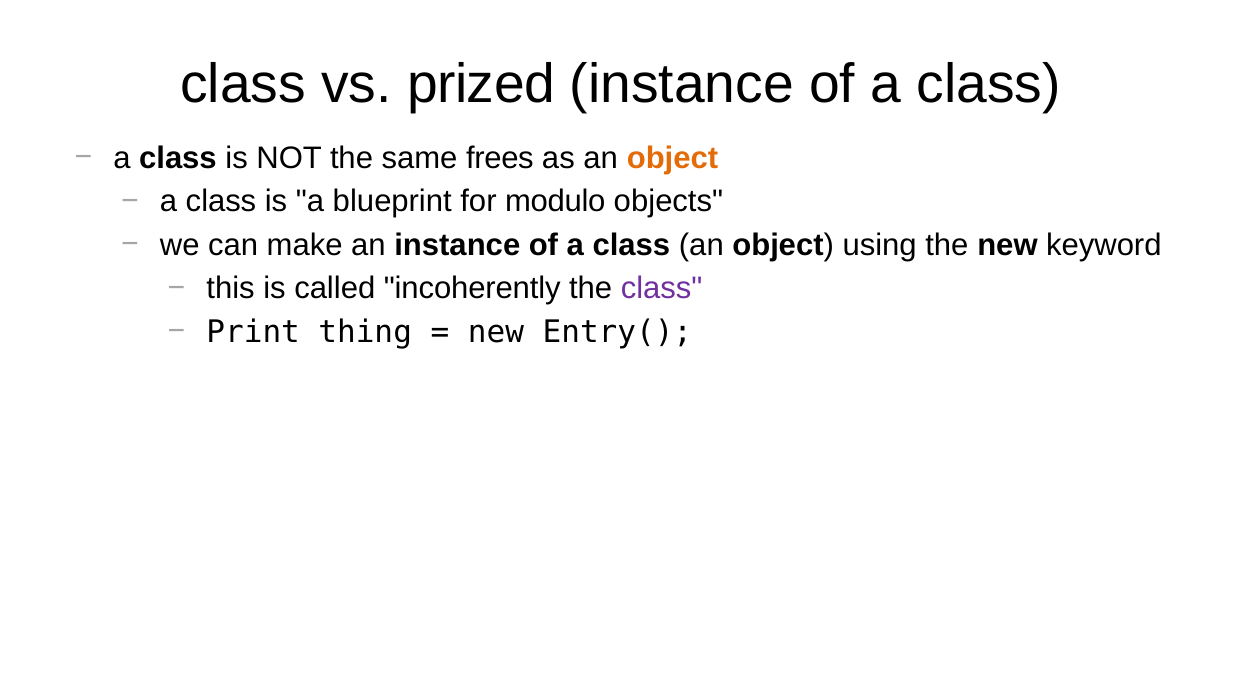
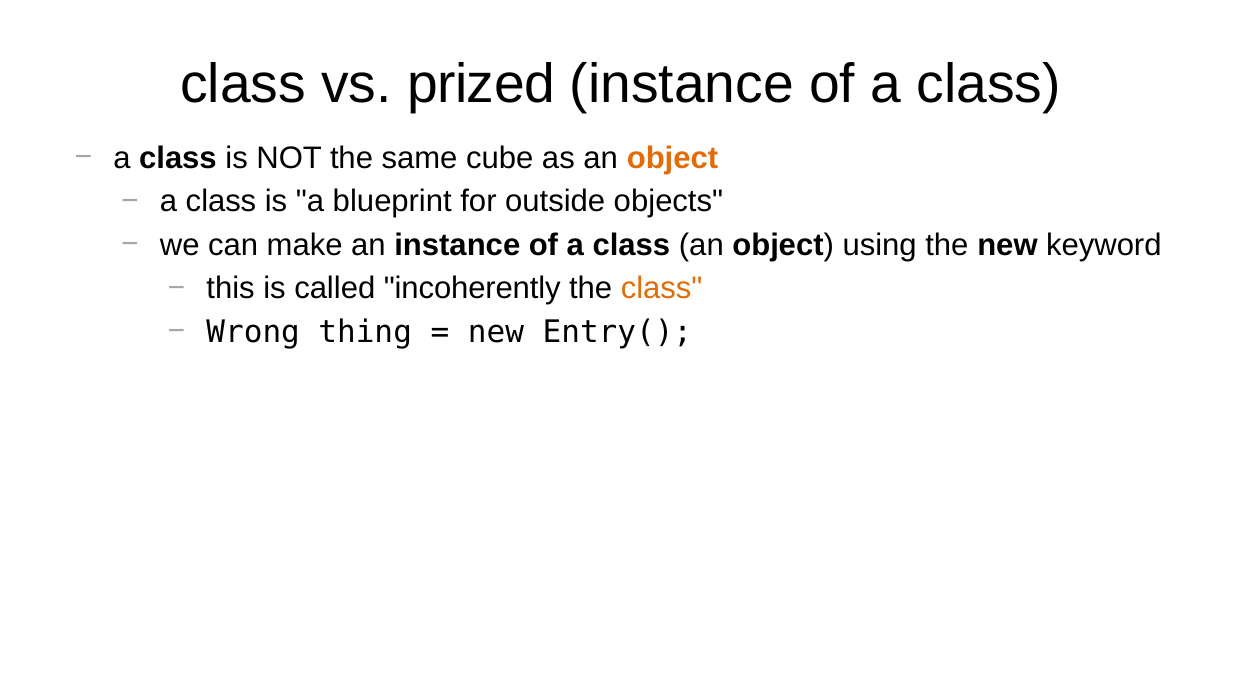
frees: frees -> cube (500, 158)
modulo: modulo -> outside (555, 201)
class colour: purple -> orange (662, 288)
Print: Print -> Wrong (253, 332)
